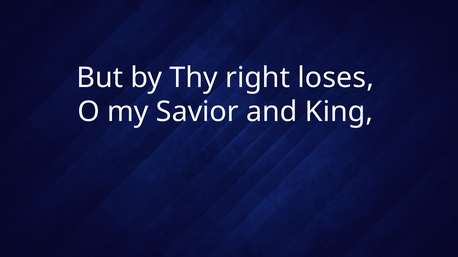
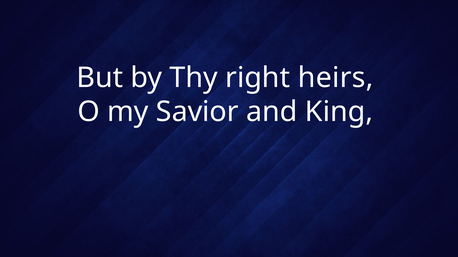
loses: loses -> heirs (336, 78)
